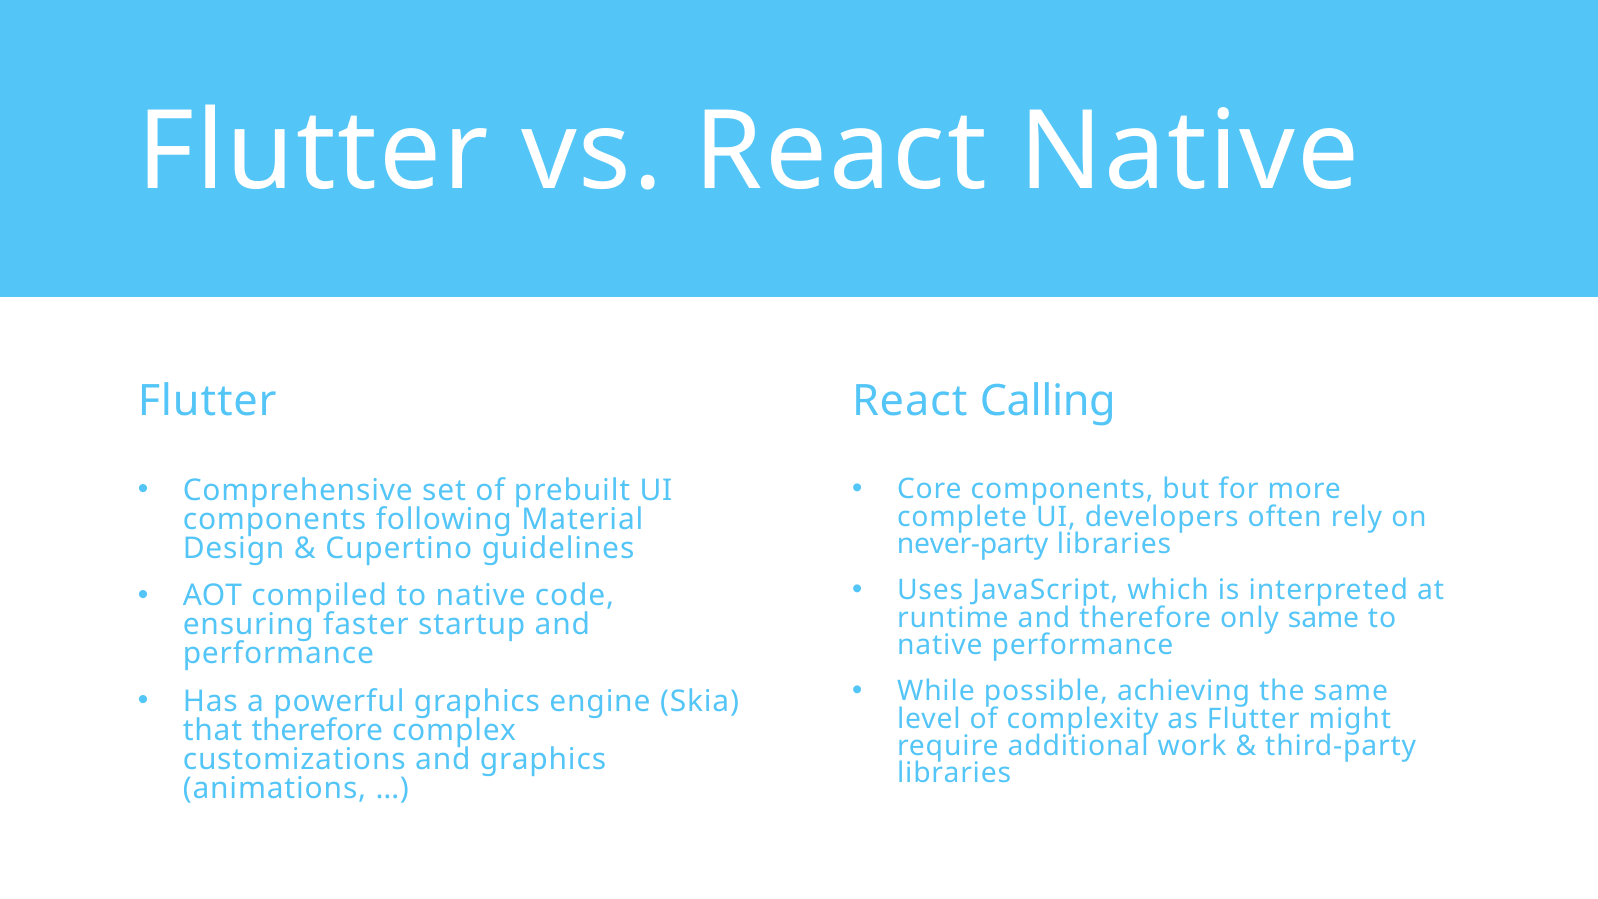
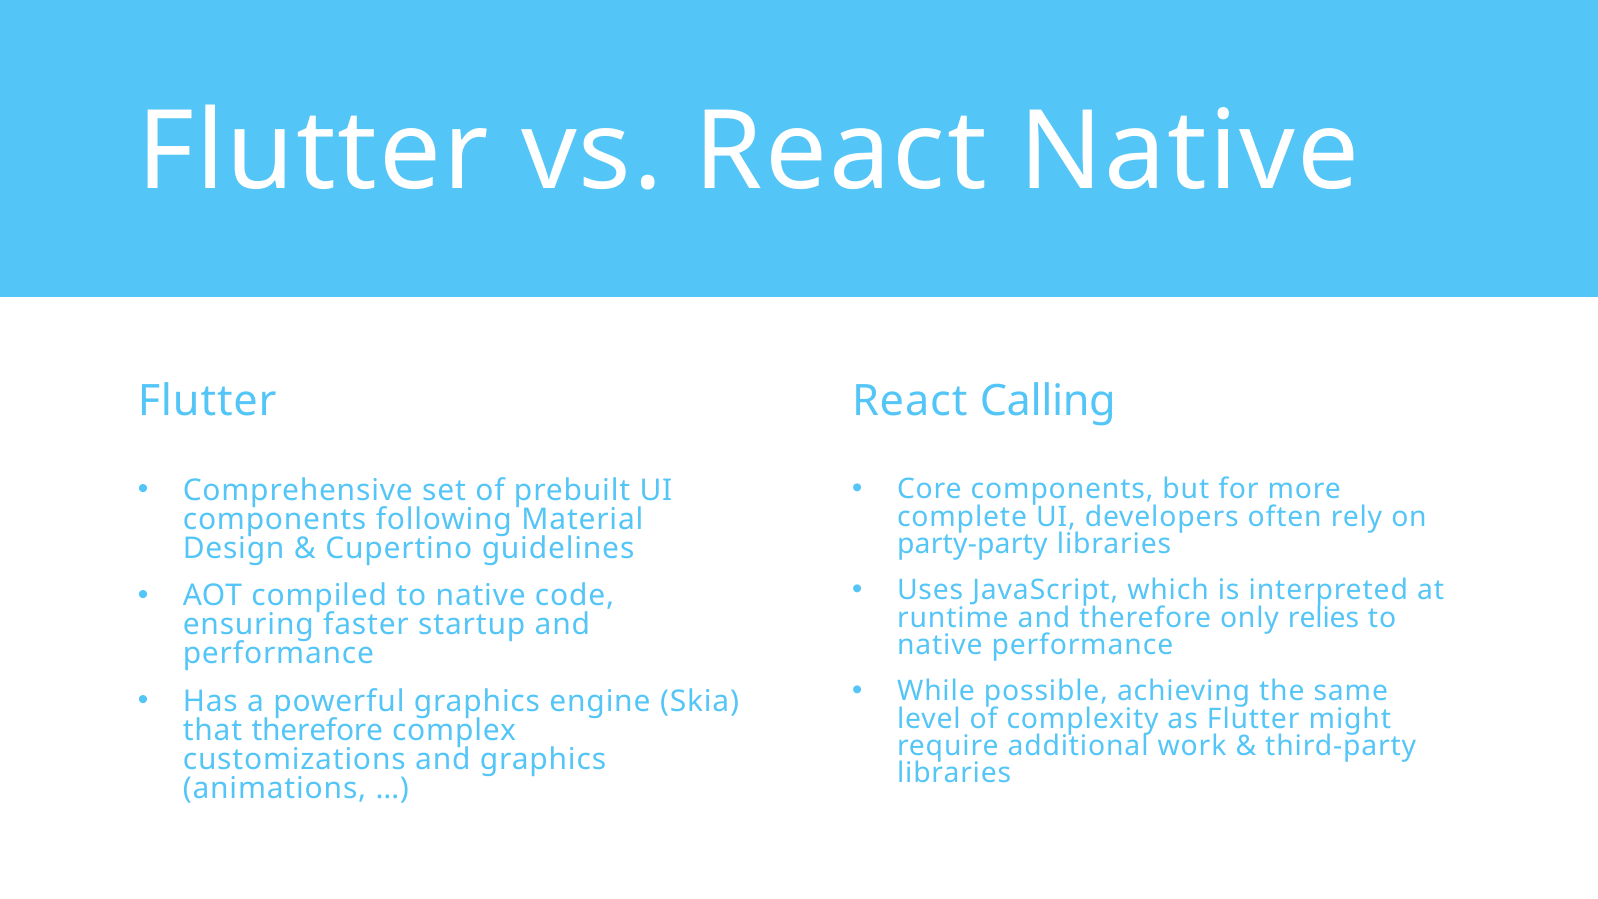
never-party: never-party -> party-party (972, 544)
only same: same -> relies (1324, 618)
